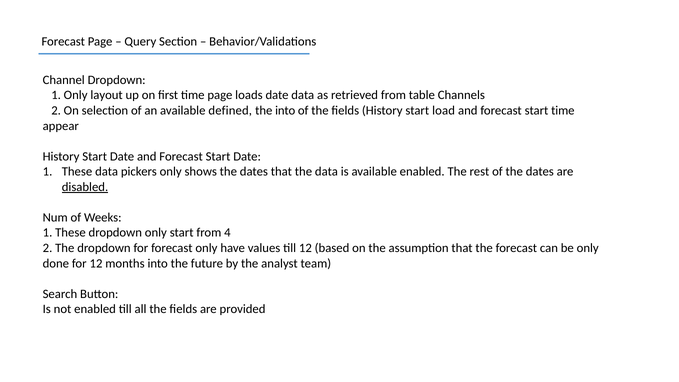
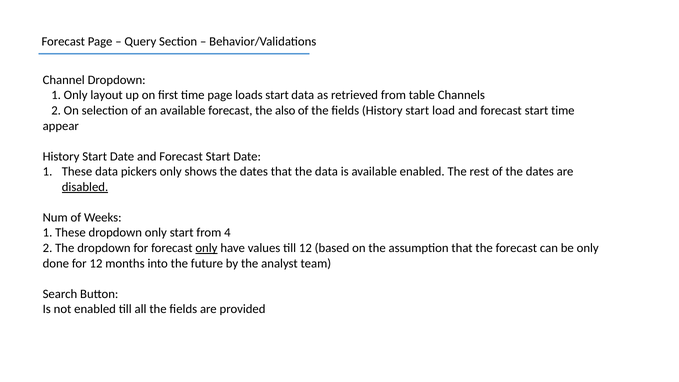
loads date: date -> start (277, 95)
available defined: defined -> forecast (230, 110)
the into: into -> also (285, 110)
only underline: none -> present (206, 248)
